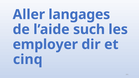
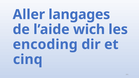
such: such -> wich (89, 30)
employer: employer -> encoding (45, 45)
